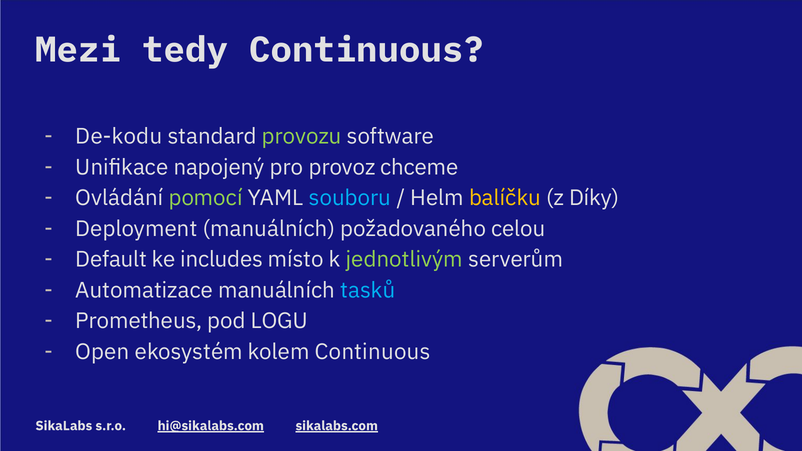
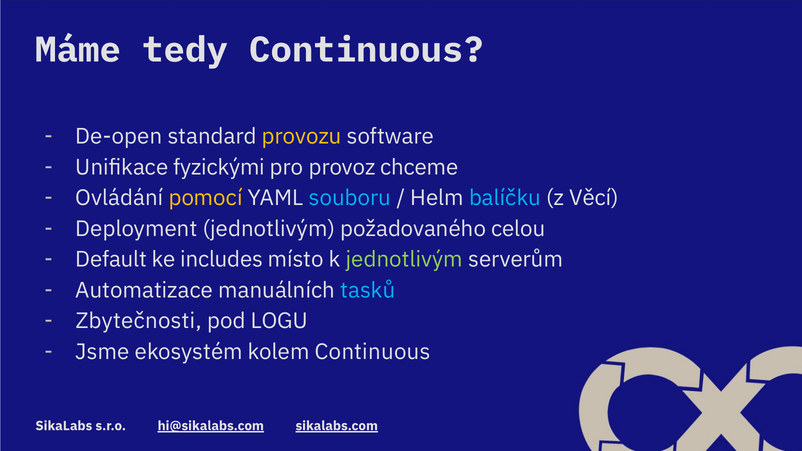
Mezi: Mezi -> Máme (78, 50)
De-kodu: De-kodu -> De-open (119, 137)
provozu colour: light green -> yellow (302, 137)
napojený: napojený -> fyzickými (219, 167)
pomocí colour: light green -> yellow (206, 198)
balíčku colour: yellow -> light blue (505, 198)
Díky: Díky -> Věcí (594, 198)
Deployment manuálních: manuálních -> jednotlivým (269, 229)
Prometheus: Prometheus -> Zbytečnosti (139, 321)
Open: Open -> Jsme (102, 352)
